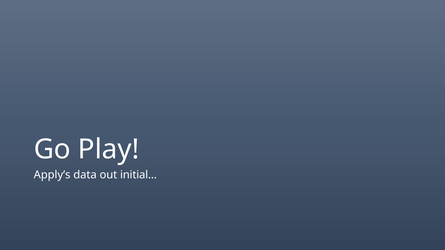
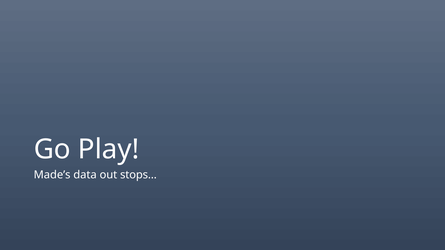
Apply’s: Apply’s -> Made’s (52, 175)
initial…: initial… -> stops… (138, 175)
